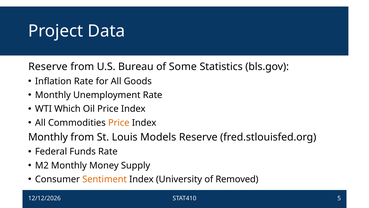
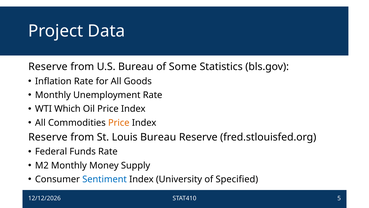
Monthly: Monthly -> Reserve (48, 137)
Louis Models: Models -> Bureau (158, 137)
Sentiment colour: orange -> blue (105, 179)
Removed: Removed -> Specified (237, 179)
